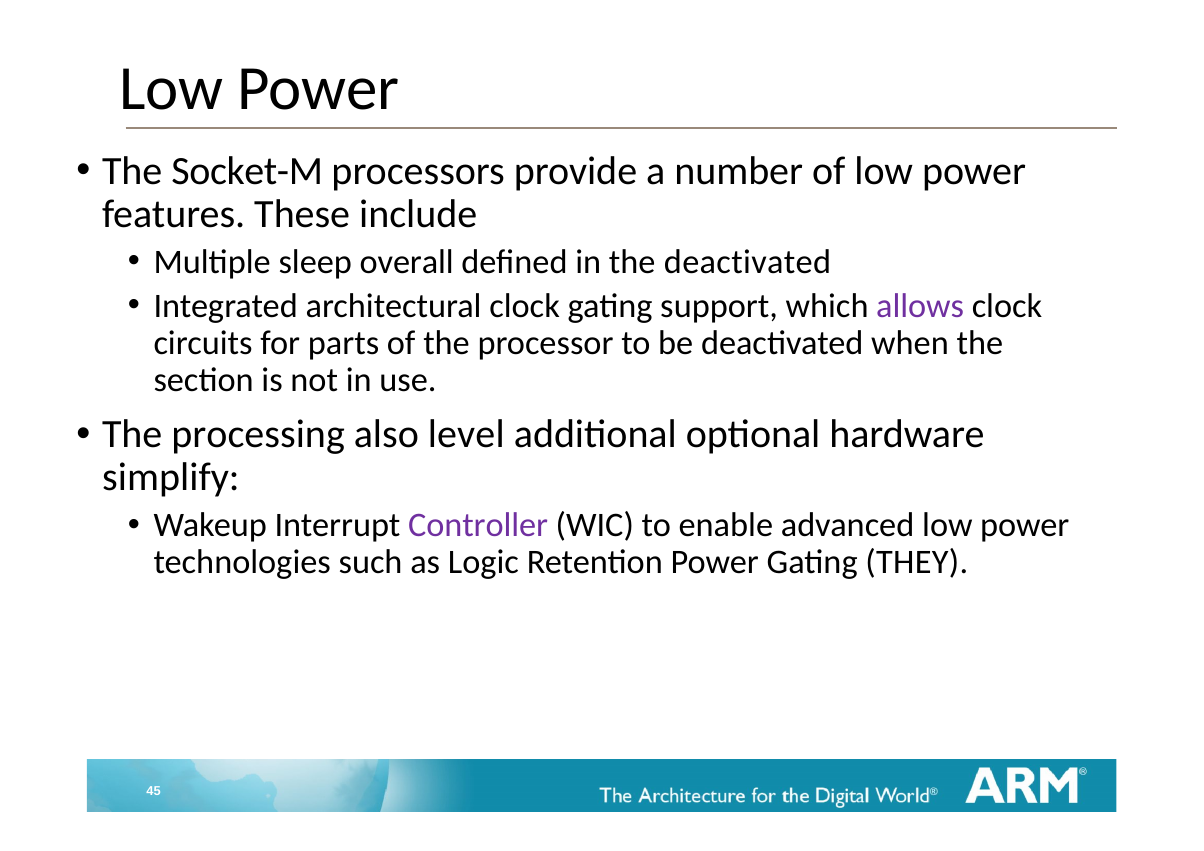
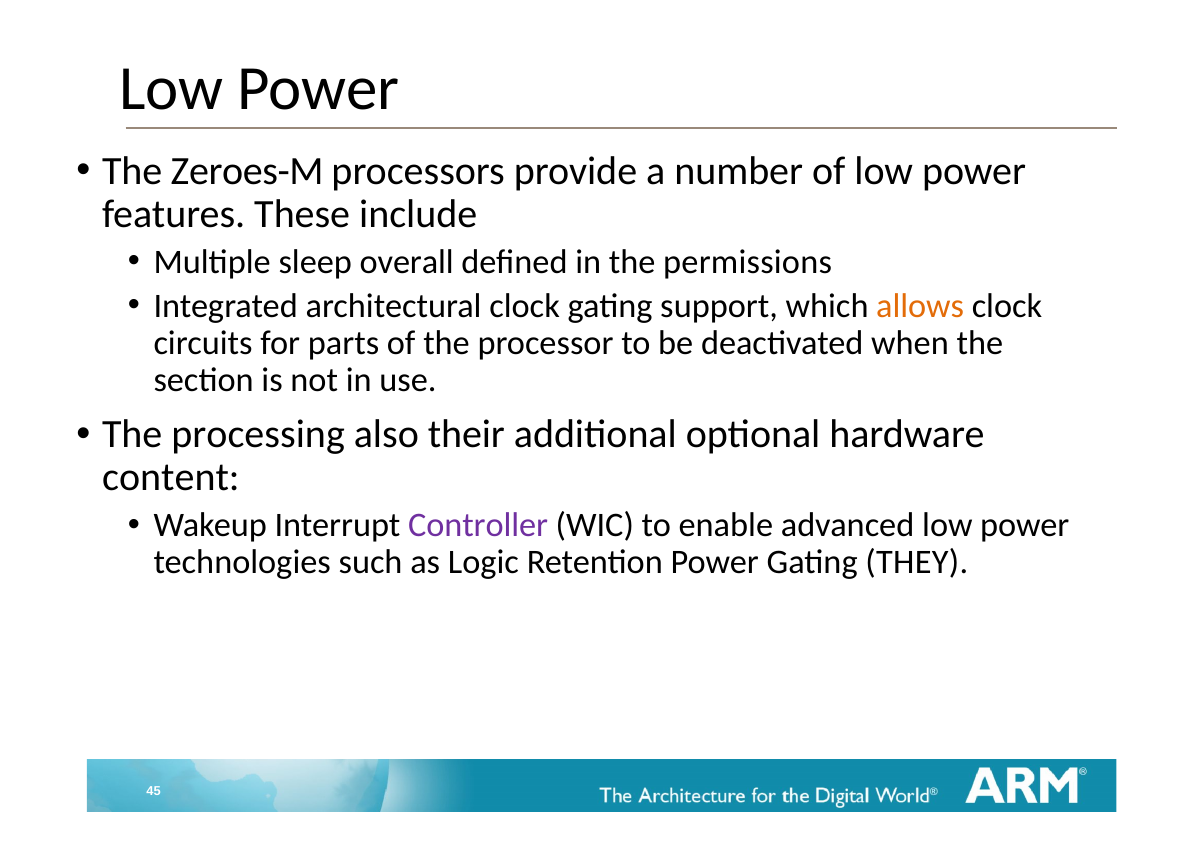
Socket-M: Socket-M -> Zeroes-M (247, 171)
the deactivated: deactivated -> permissions (748, 262)
allows colour: purple -> orange (920, 306)
level: level -> their (466, 434)
simplify: simplify -> content (171, 478)
